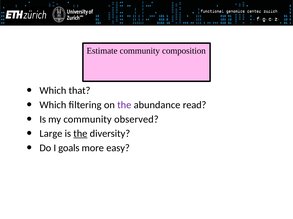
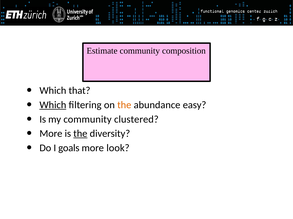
Which underline: none -> present (53, 105)
the colour: purple -> orange (124, 105)
read: read -> easy (195, 105)
observed: observed -> clustered (136, 120)
Large: Large -> More (51, 134)
easy: easy -> look (118, 148)
